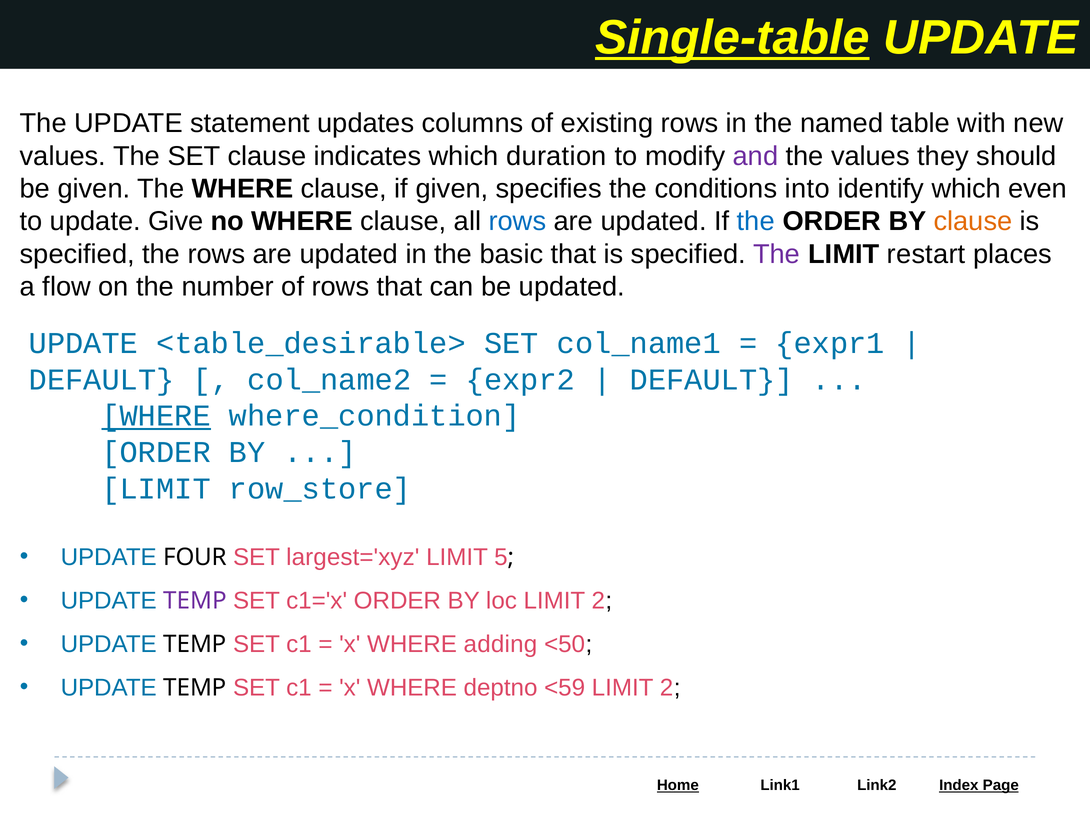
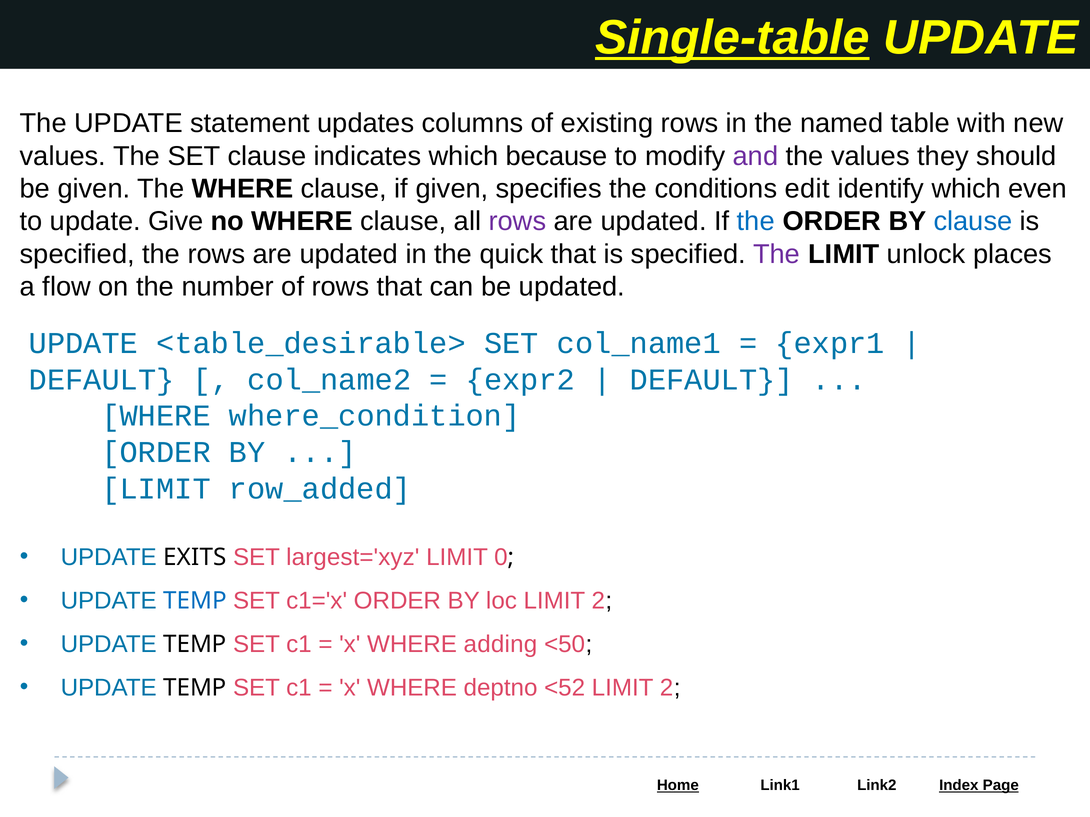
duration: duration -> because (557, 156)
into: into -> edit (807, 189)
rows colour: blue -> purple (517, 222)
clause colour: orange -> blue (973, 222)
basic: basic -> quick (511, 254)
restart: restart -> unlock (926, 254)
WHERE underline: present -> none (156, 416)
row_store: row_store -> row_added (320, 489)
FOUR: FOUR -> EXITS (195, 557)
5: 5 -> 0 (501, 557)
TEMP colour: purple -> blue (195, 601)
<59: <59 -> <52 (565, 688)
